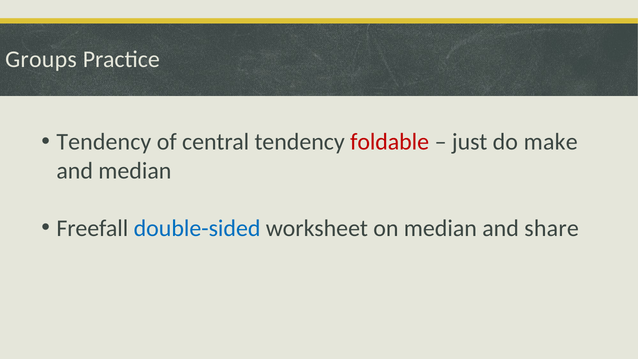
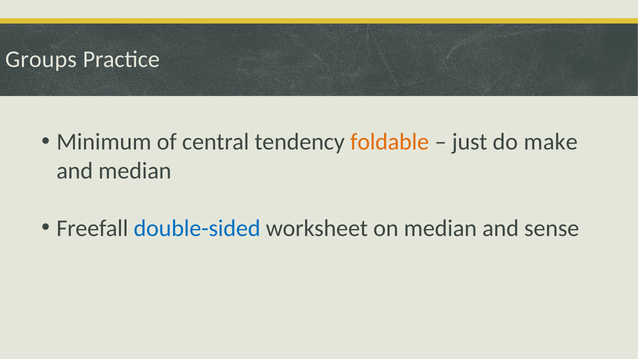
Tendency: Tendency -> Minimum (104, 142)
foldable colour: red -> orange (390, 142)
share: share -> sense (552, 228)
